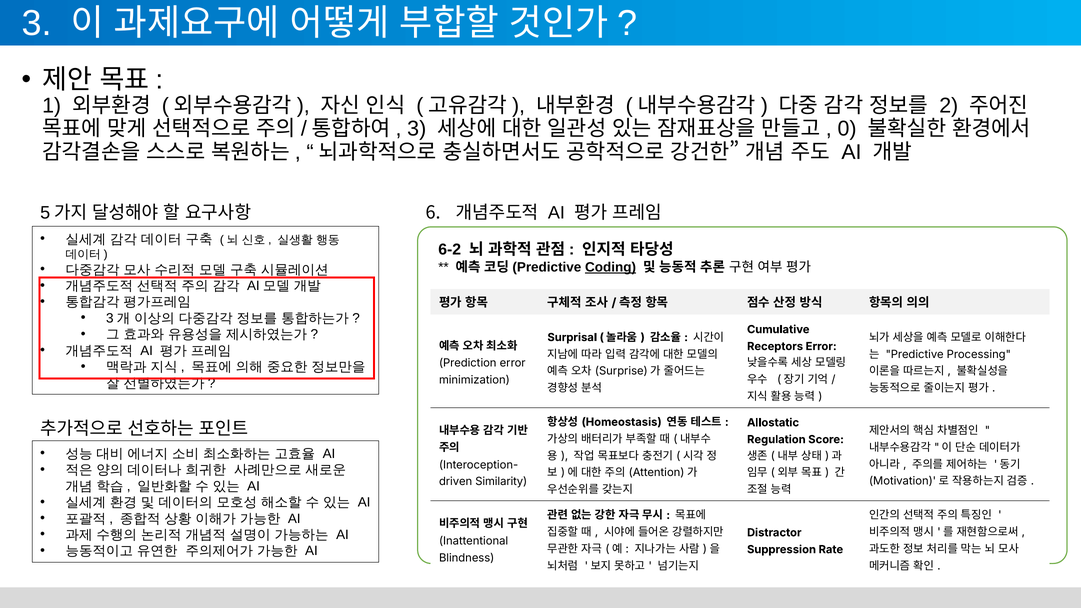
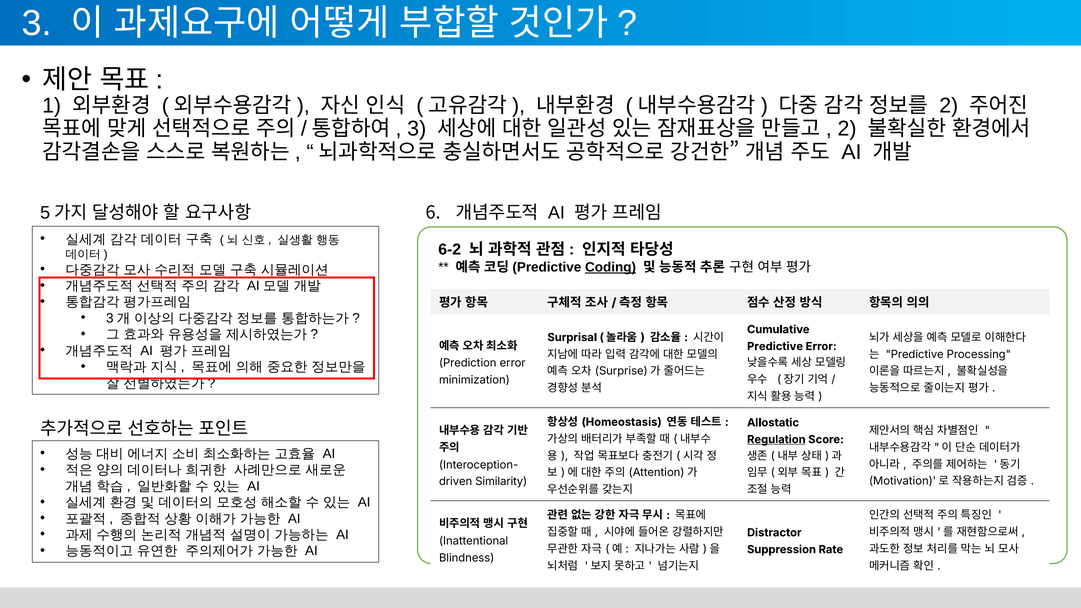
0: 0 -> 2 (847, 129)
Receptors: Receptors -> Predictive (775, 346)
Regulation underline: none -> present (776, 440)
